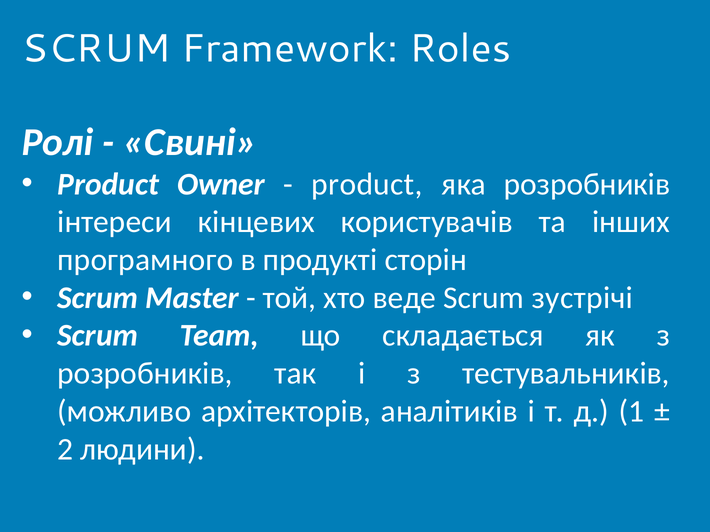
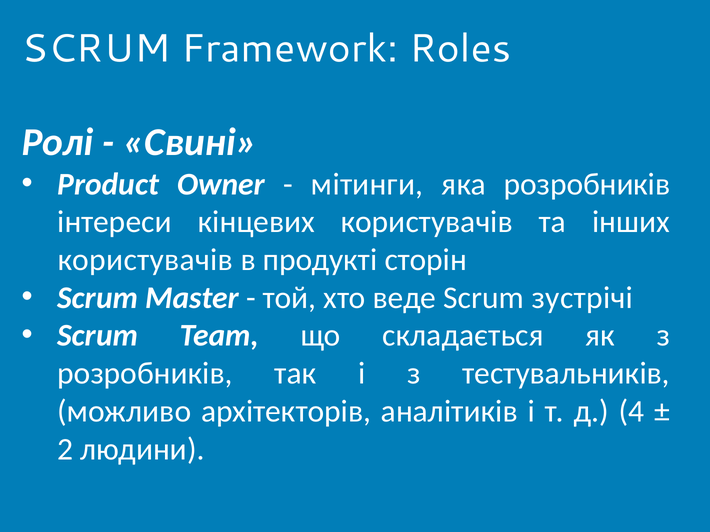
product: product -> мітинги (367, 184)
програмного: програмного -> користувачів (145, 260)
1: 1 -> 4 (631, 412)
